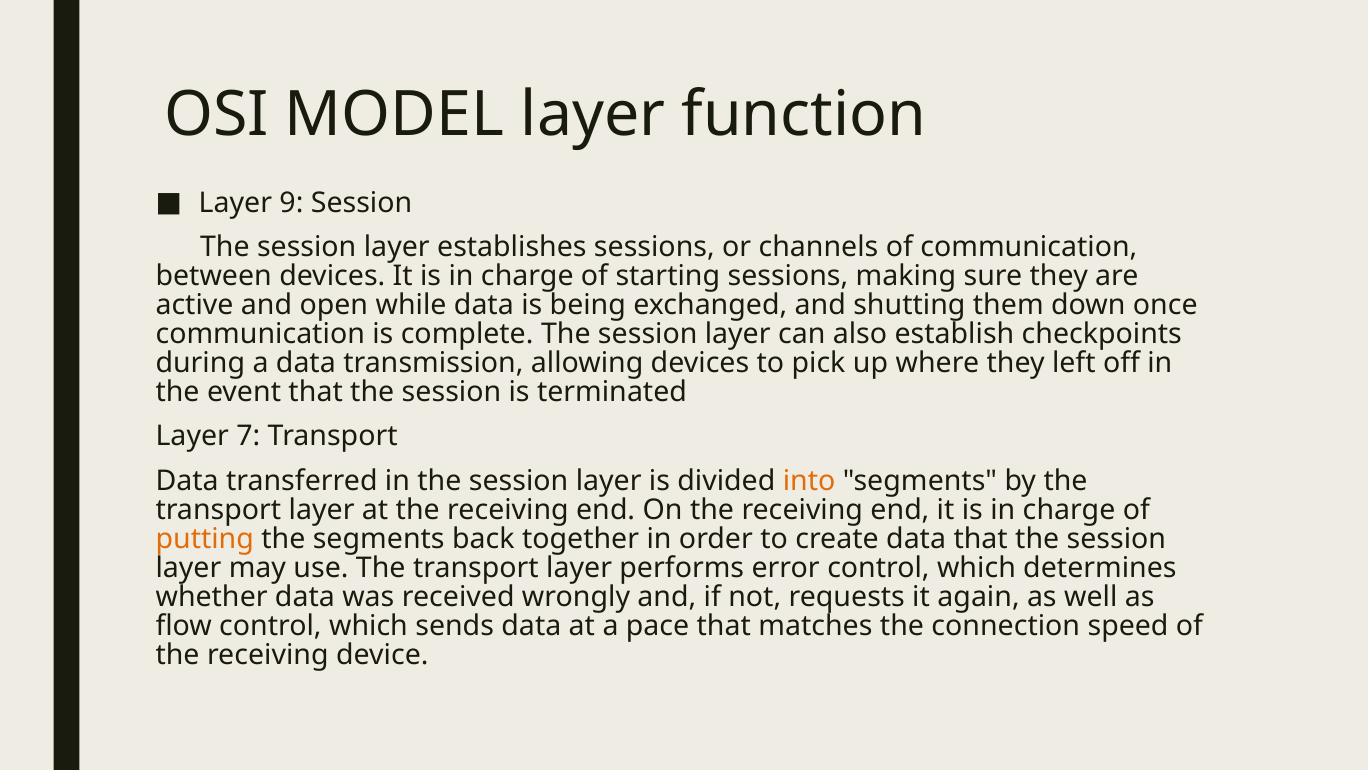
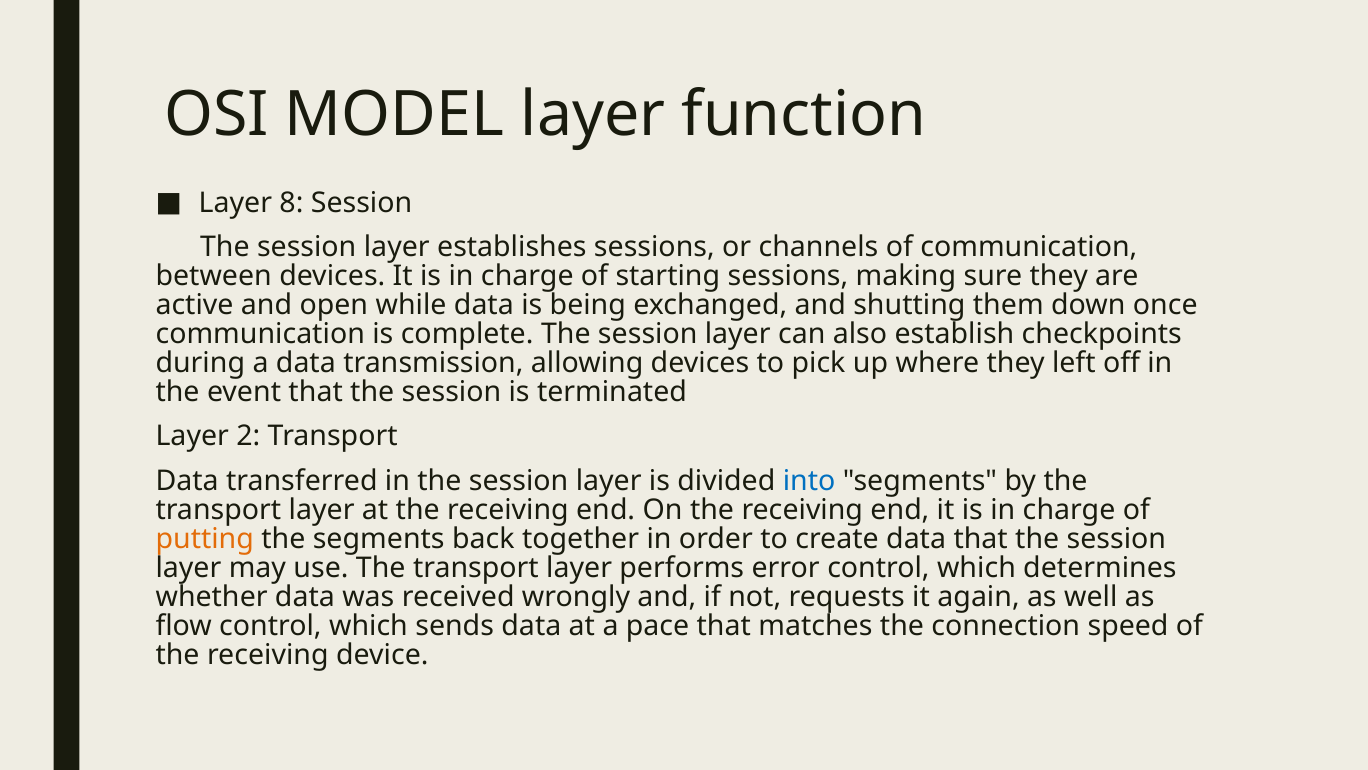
9: 9 -> 8 (291, 203)
7: 7 -> 2 (248, 436)
into colour: orange -> blue (809, 480)
